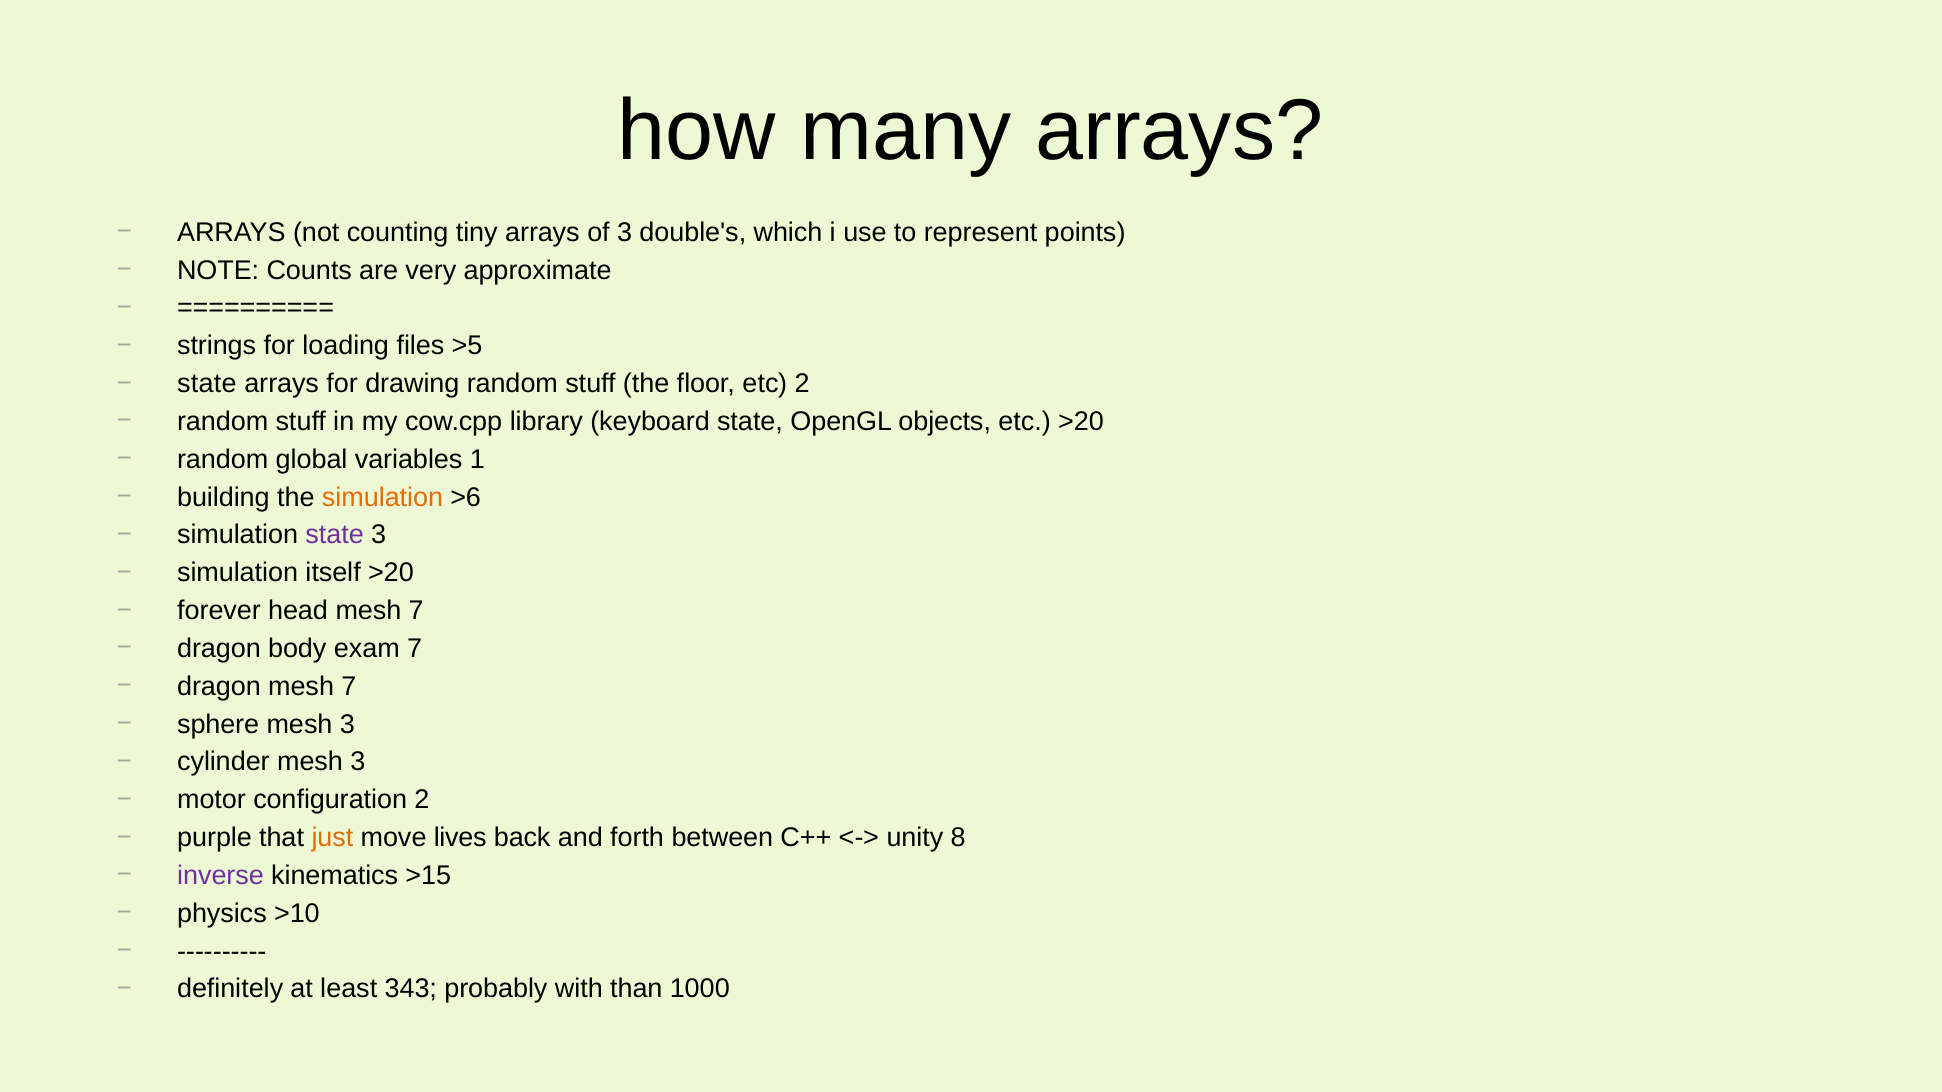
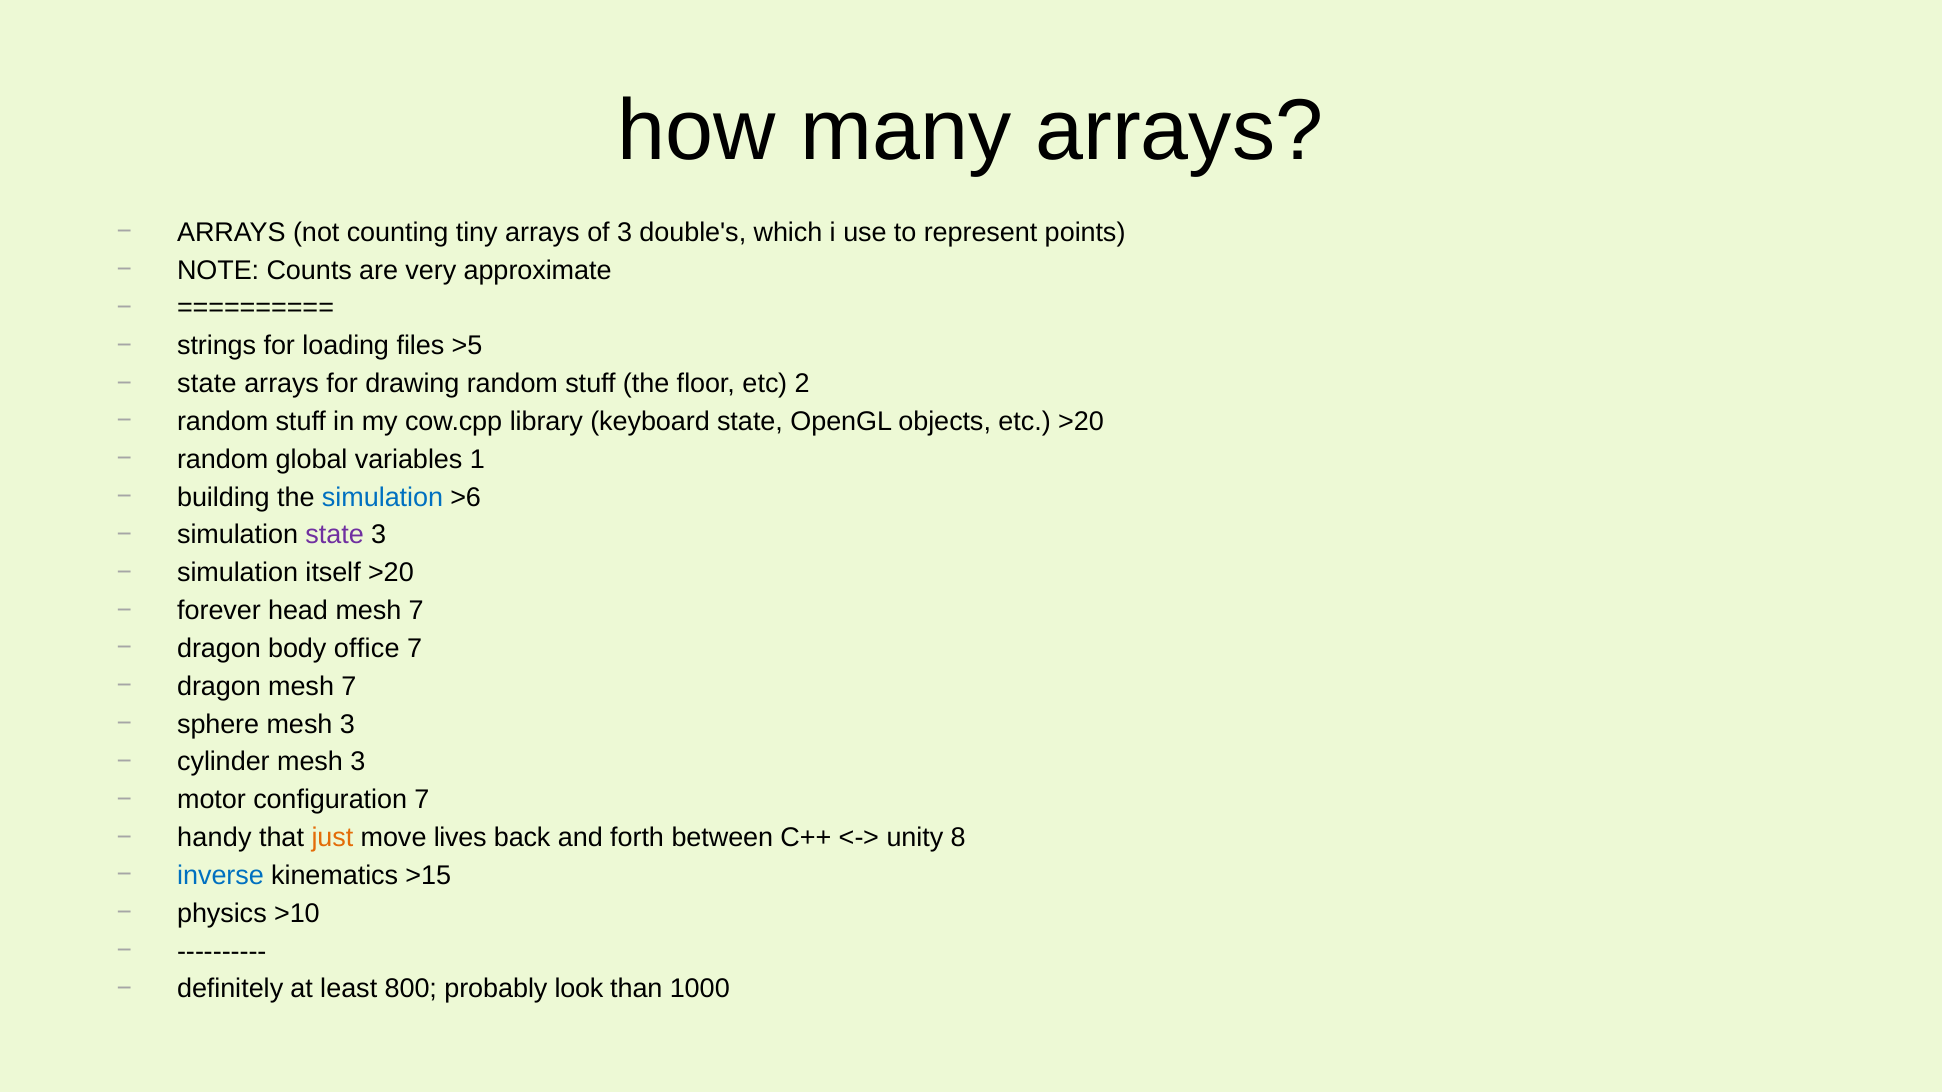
simulation colour: orange -> blue (383, 497)
exam: exam -> office (367, 649)
configuration 2: 2 -> 7 (422, 800)
purple: purple -> handy (214, 838)
inverse colour: purple -> blue (221, 876)
343: 343 -> 800 (411, 989)
with: with -> look (579, 989)
